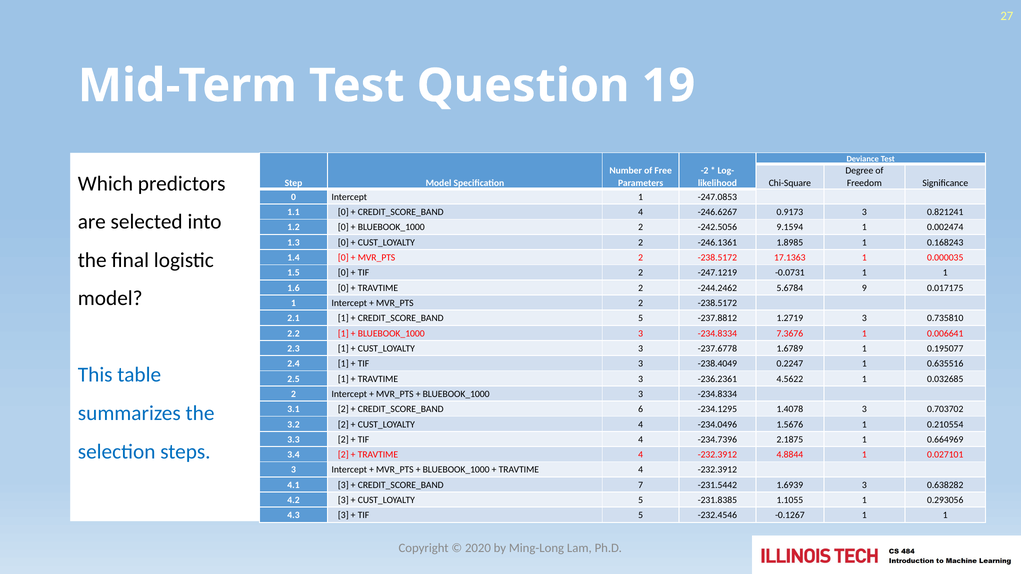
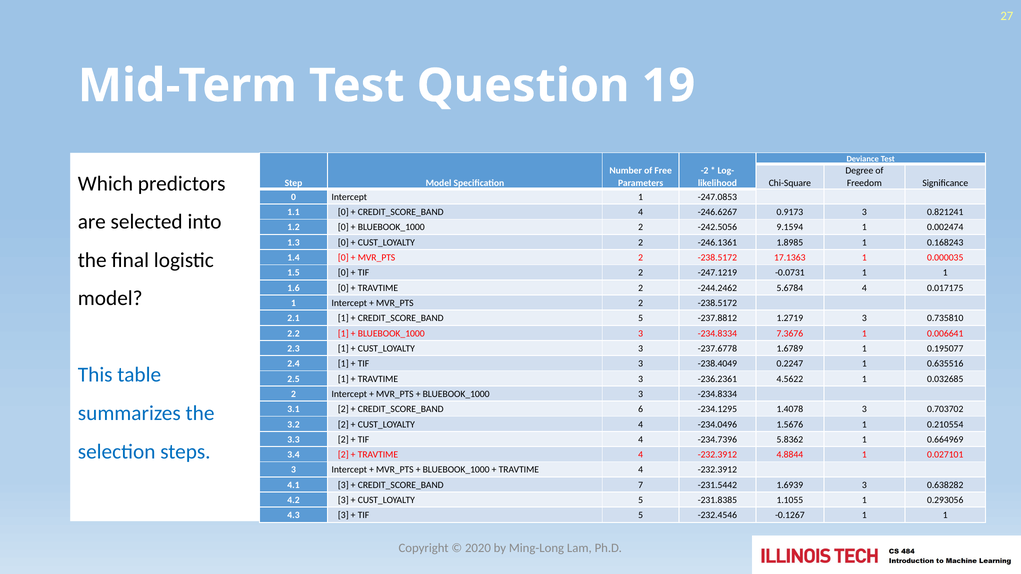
5.6784 9: 9 -> 4 (864, 288)
2.1875: 2.1875 -> 5.8362 (790, 440)
